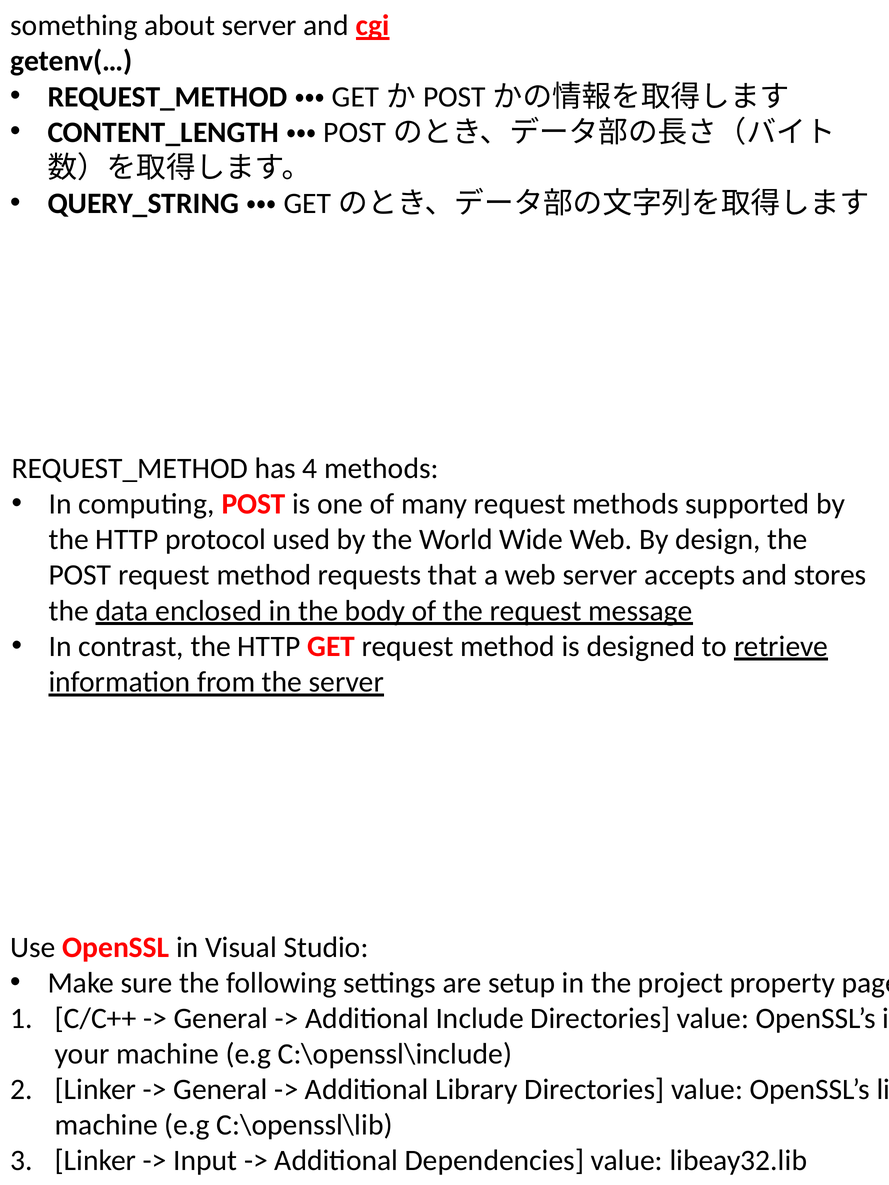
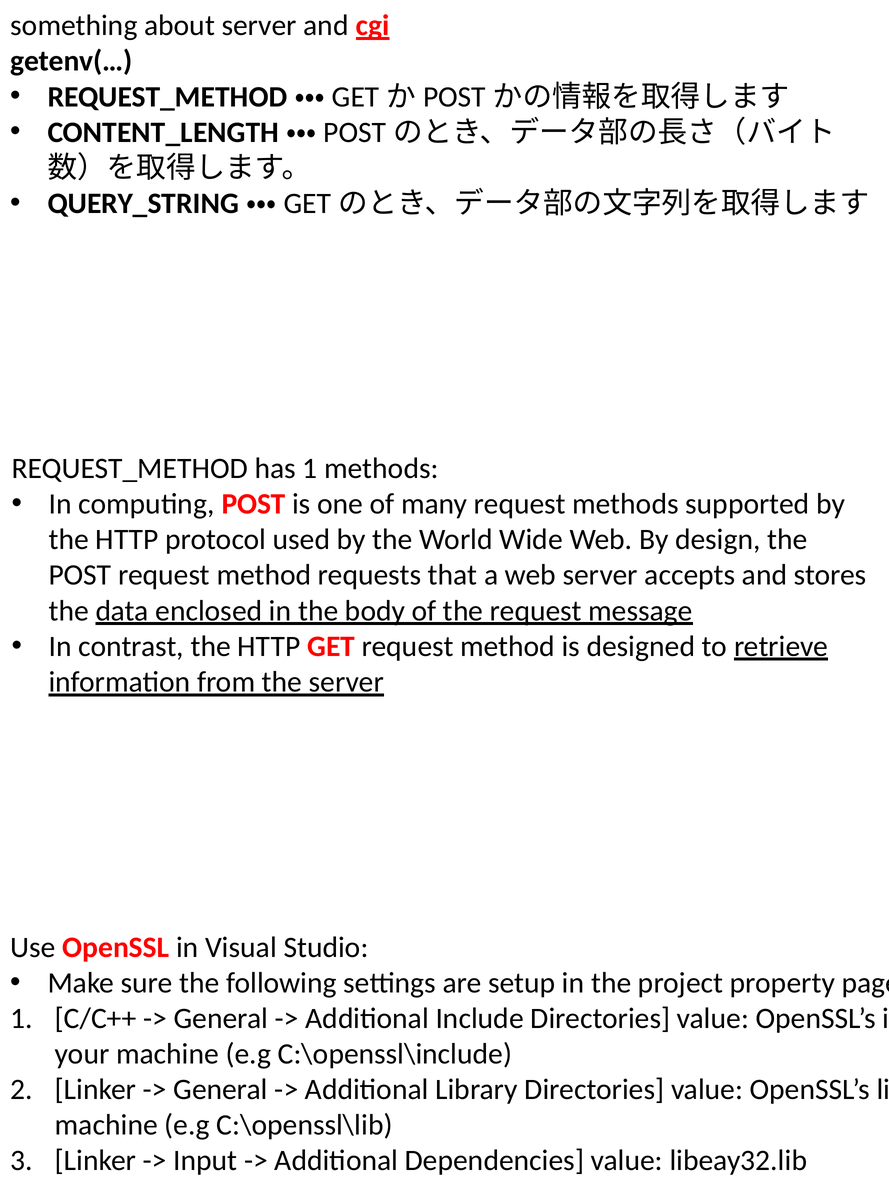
has 4: 4 -> 1 (310, 469)
